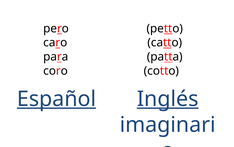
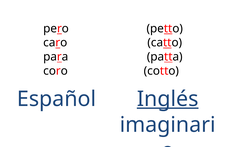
Español underline: present -> none (57, 98)
